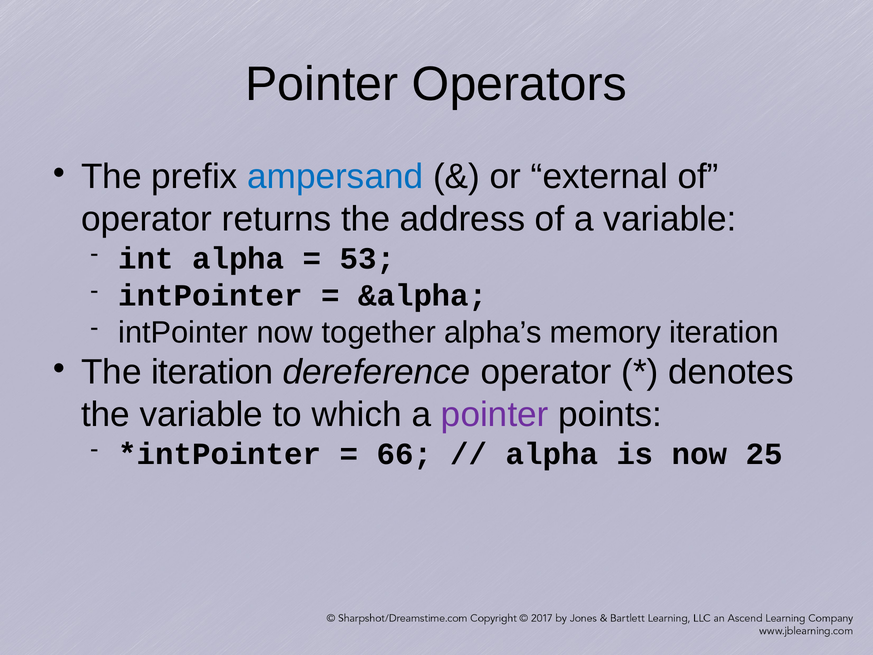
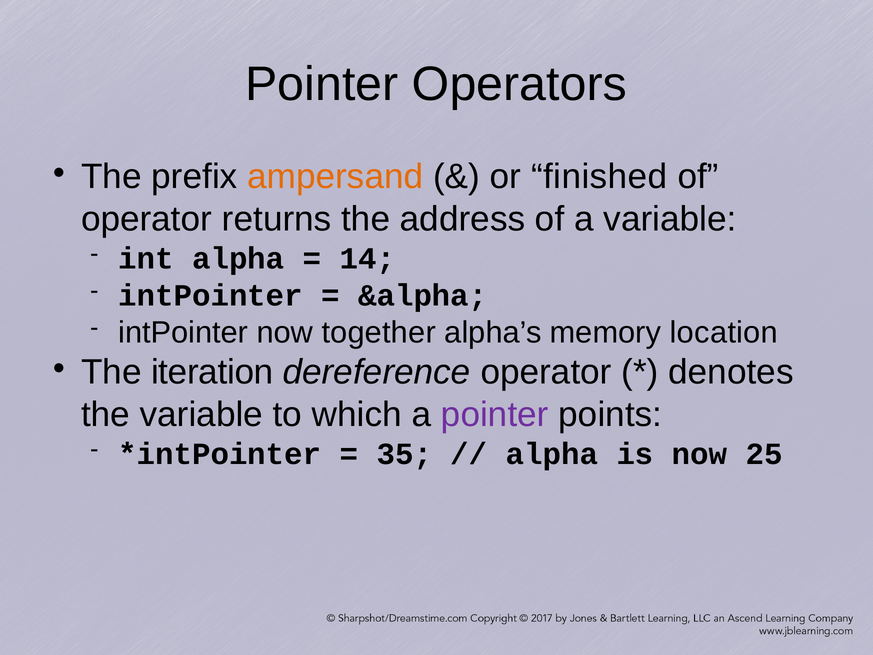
ampersand colour: blue -> orange (335, 177)
external: external -> finished (599, 177)
53: 53 -> 14 (367, 258)
memory iteration: iteration -> location (724, 332)
66: 66 -> 35 (404, 454)
